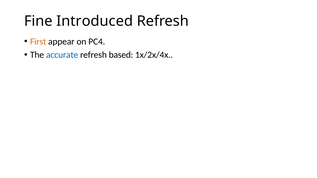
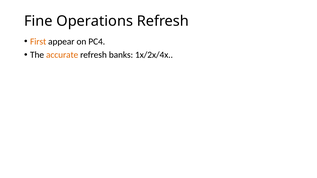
Introduced: Introduced -> Operations (95, 21)
accurate colour: blue -> orange (62, 55)
based: based -> banks (121, 55)
